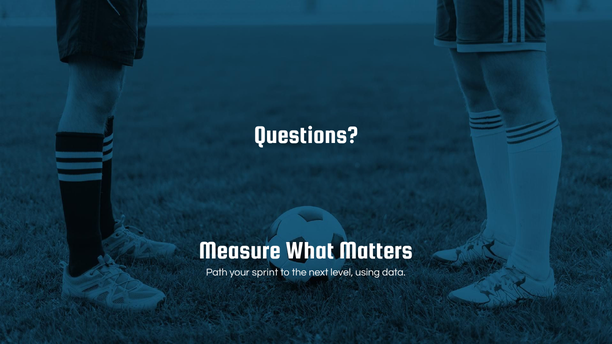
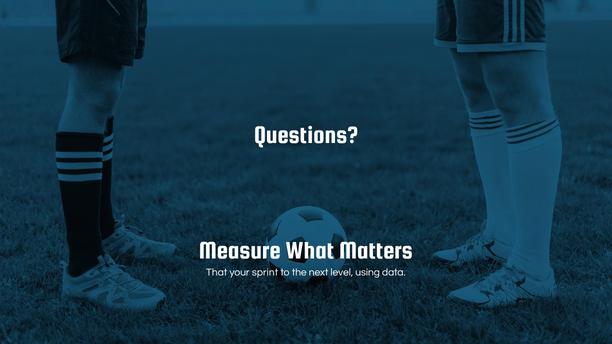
Path: Path -> That (217, 273)
